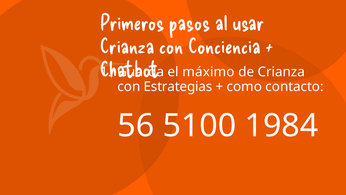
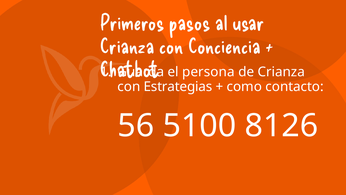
máximo: máximo -> persona (208, 72)
1984: 1984 -> 8126 (281, 126)
